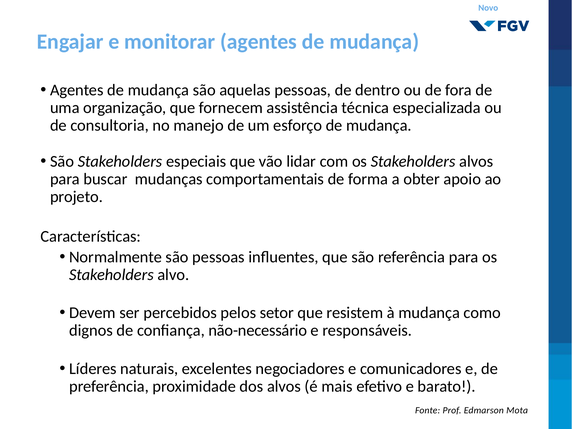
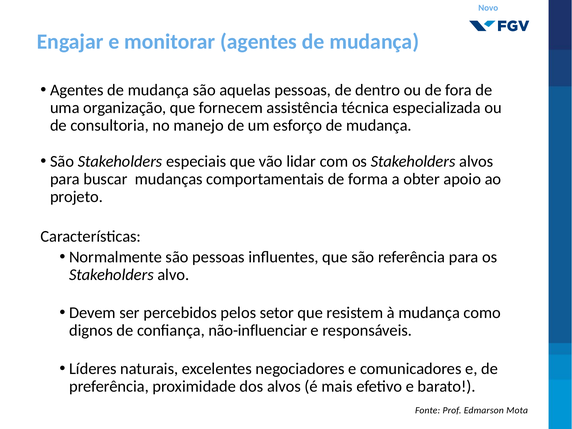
não-necessário: não-necessário -> não-influenciar (258, 331)
